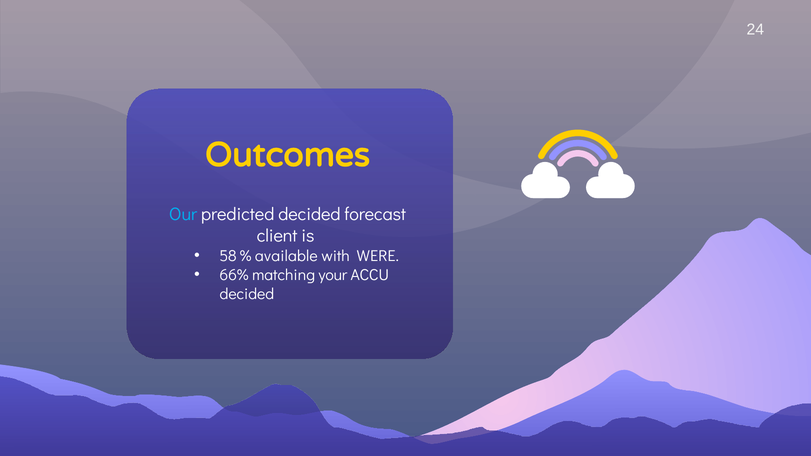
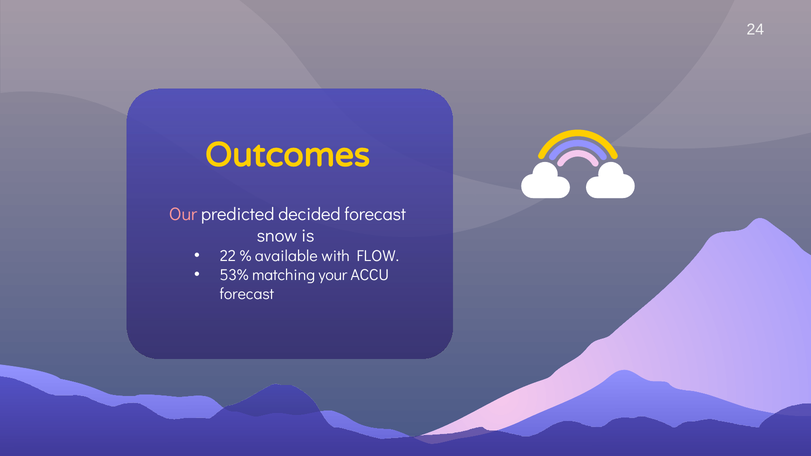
Our colour: light blue -> pink (183, 214)
client: client -> snow (277, 236)
58: 58 -> 22 (228, 256)
WERE: WERE -> FLOW (378, 256)
66%: 66% -> 53% (234, 275)
decided: decided -> forecast (247, 294)
